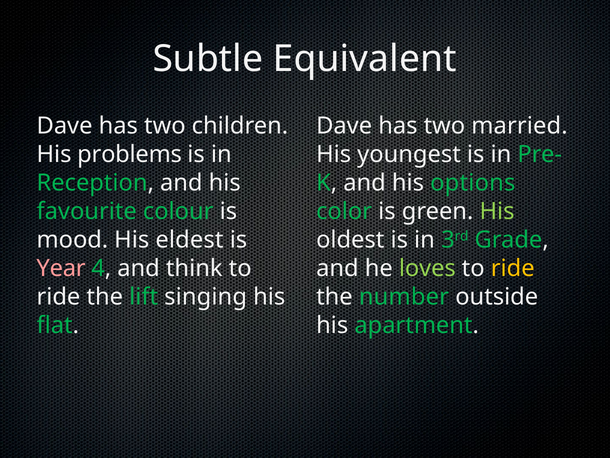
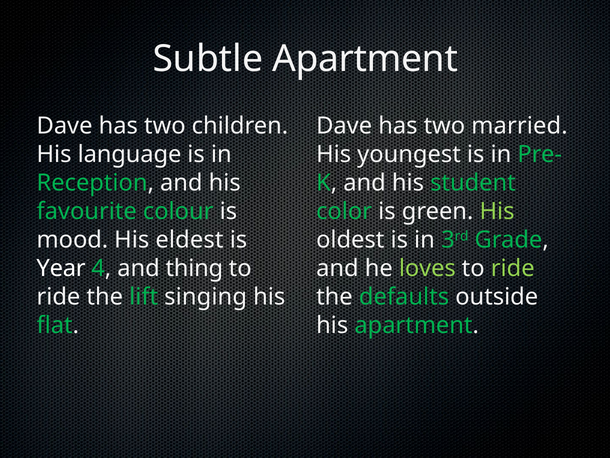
Subtle Equivalent: Equivalent -> Apartment (365, 59)
problems: problems -> language (130, 154)
options: options -> student (473, 183)
Year colour: pink -> white (61, 268)
think: think -> thing (194, 268)
ride colour: yellow -> light green (513, 268)
number: number -> defaults (404, 297)
